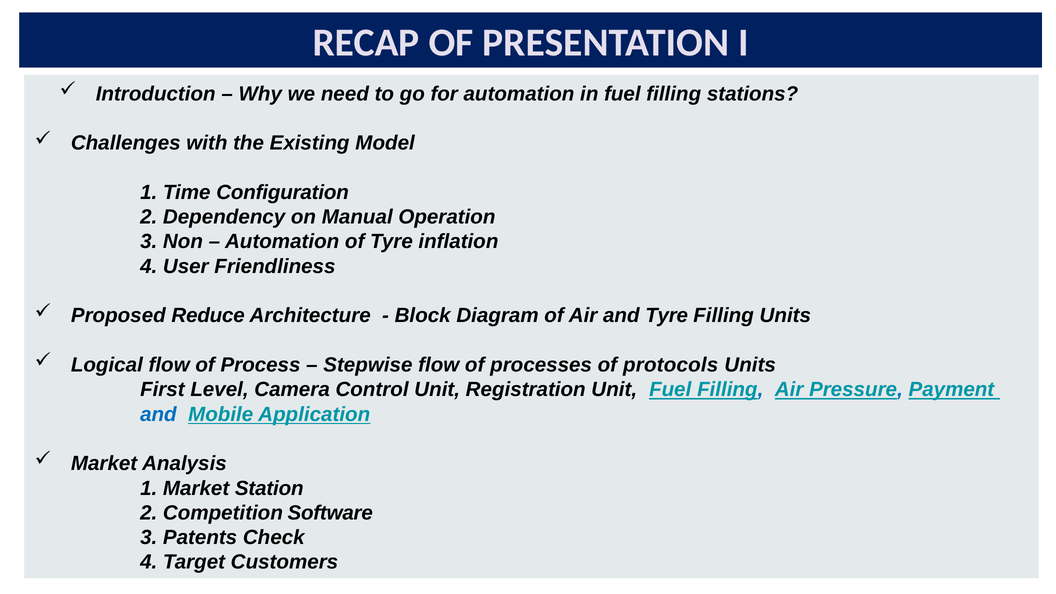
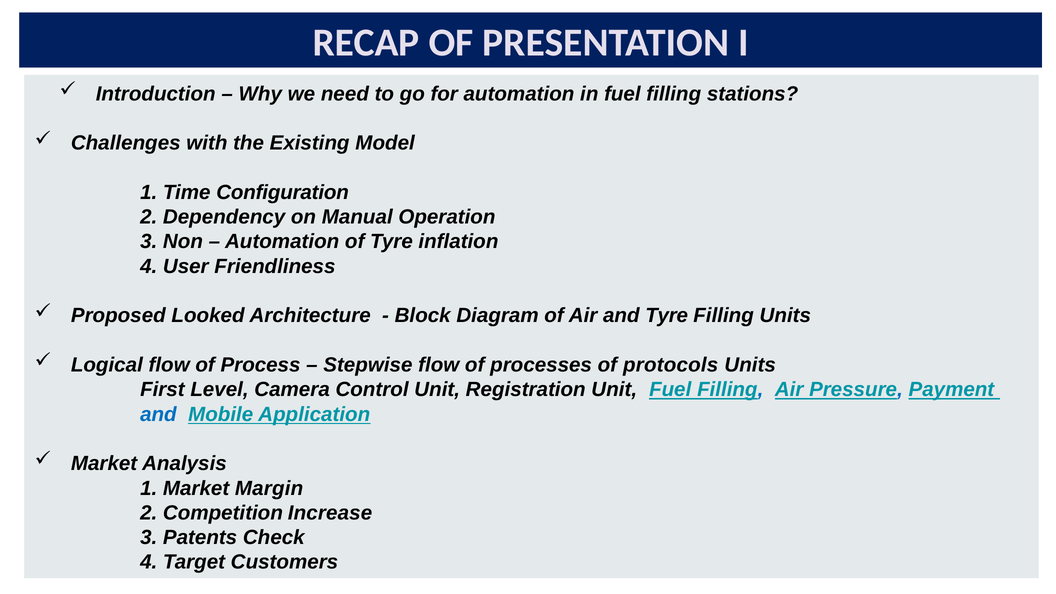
Reduce: Reduce -> Looked (208, 316)
Station: Station -> Margin (269, 488)
Software: Software -> Increase (330, 513)
